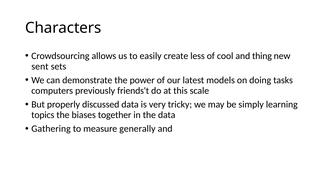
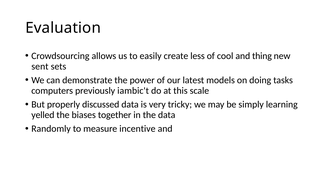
Characters: Characters -> Evaluation (63, 28)
friends't: friends't -> iambic't (133, 90)
topics: topics -> yelled (43, 115)
Gathering: Gathering -> Randomly (51, 128)
generally: generally -> incentive (137, 128)
